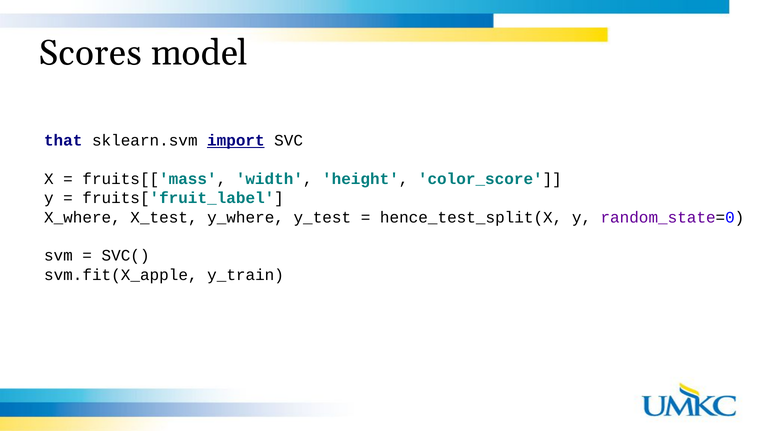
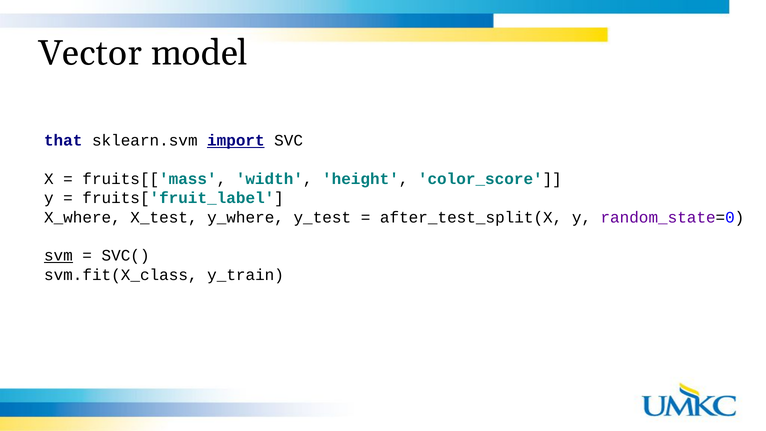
Scores: Scores -> Vector (90, 53)
hence_test_split(X: hence_test_split(X -> after_test_split(X (471, 217)
svm underline: none -> present (58, 256)
svm.fit(X_apple: svm.fit(X_apple -> svm.fit(X_class (121, 275)
